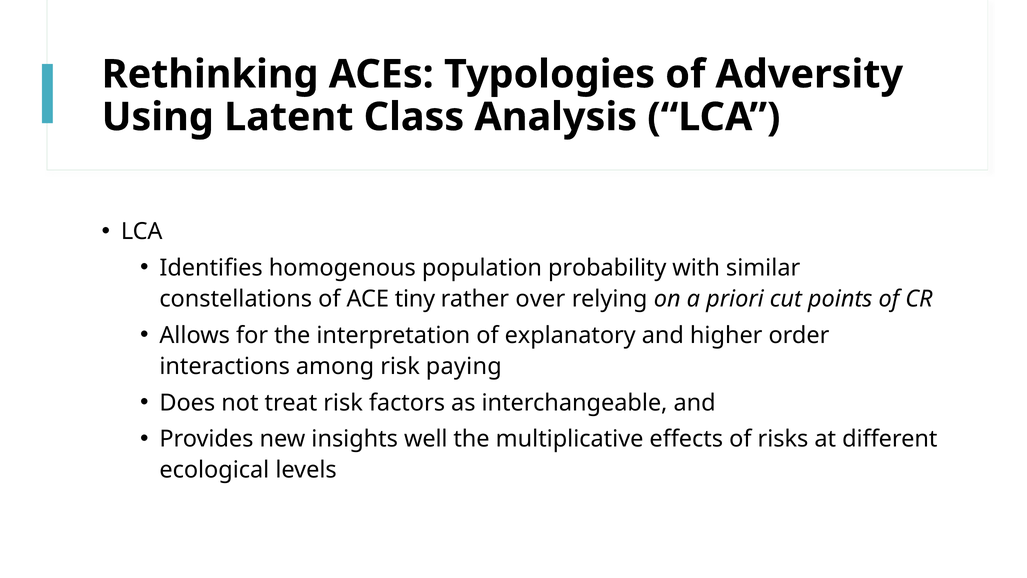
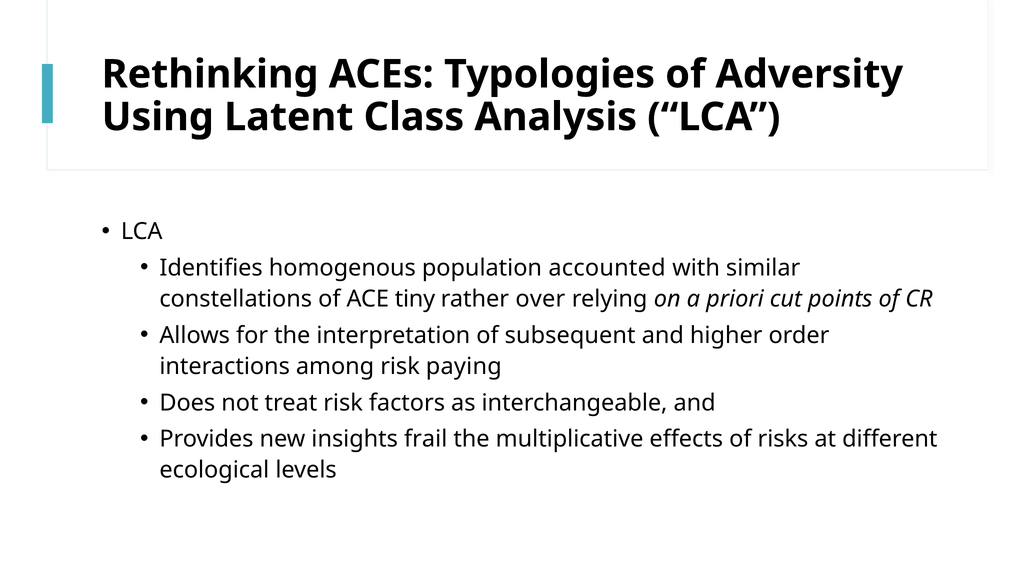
probability: probability -> accounted (607, 268)
explanatory: explanatory -> subsequent (570, 335)
well: well -> frail (426, 439)
